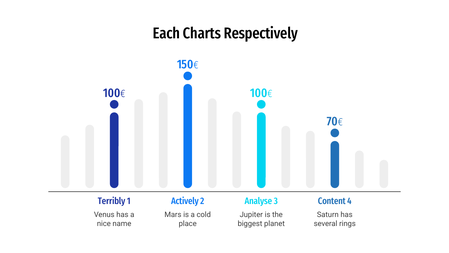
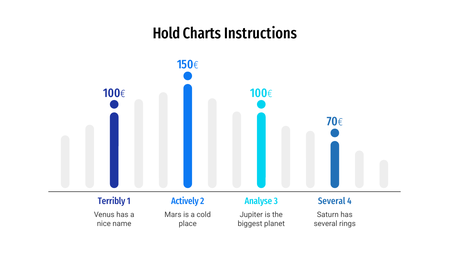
Each: Each -> Hold (166, 33)
Respectively: Respectively -> Instructions (261, 33)
Content: Content -> Several (332, 201)
